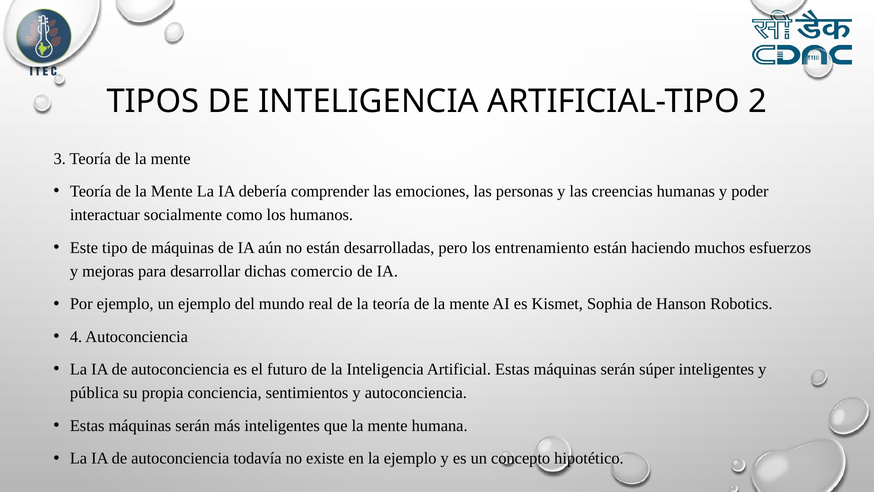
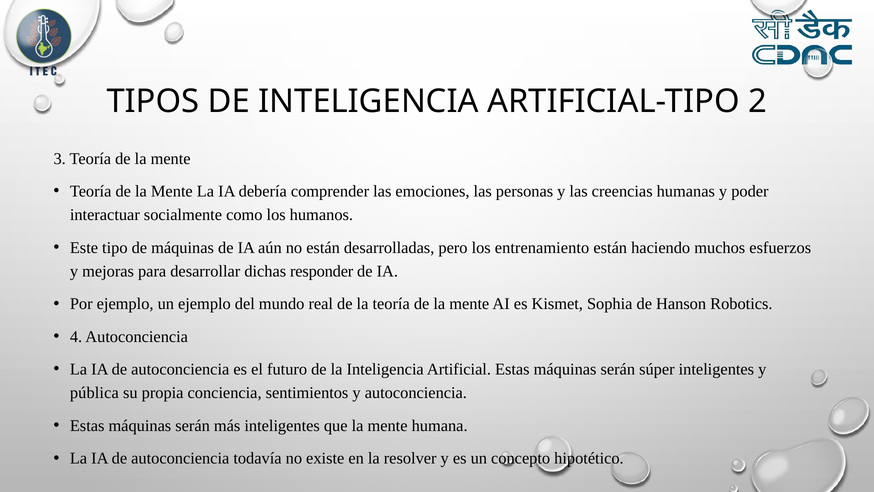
comercio: comercio -> responder (322, 271)
la ejemplo: ejemplo -> resolver (410, 458)
